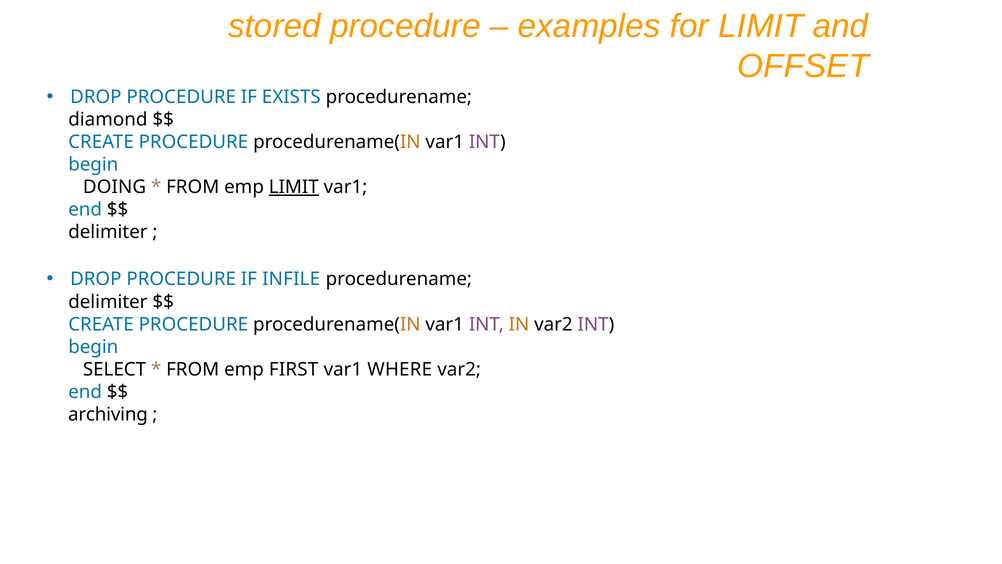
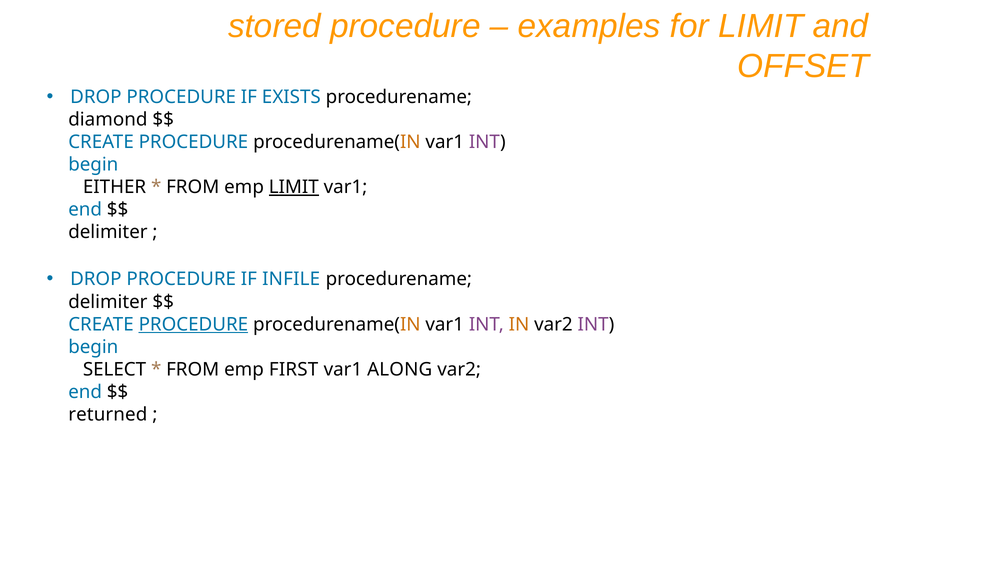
DOING: DOING -> EITHER (115, 187)
PROCEDURE underline: none -> present (193, 324)
WHERE: WHERE -> ALONG (400, 369)
archiving: archiving -> returned (108, 414)
